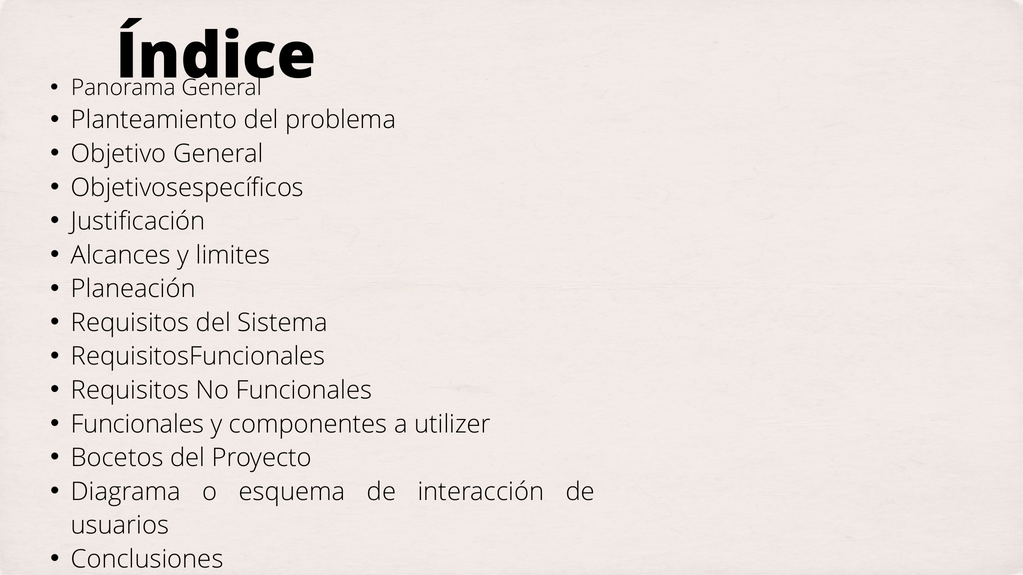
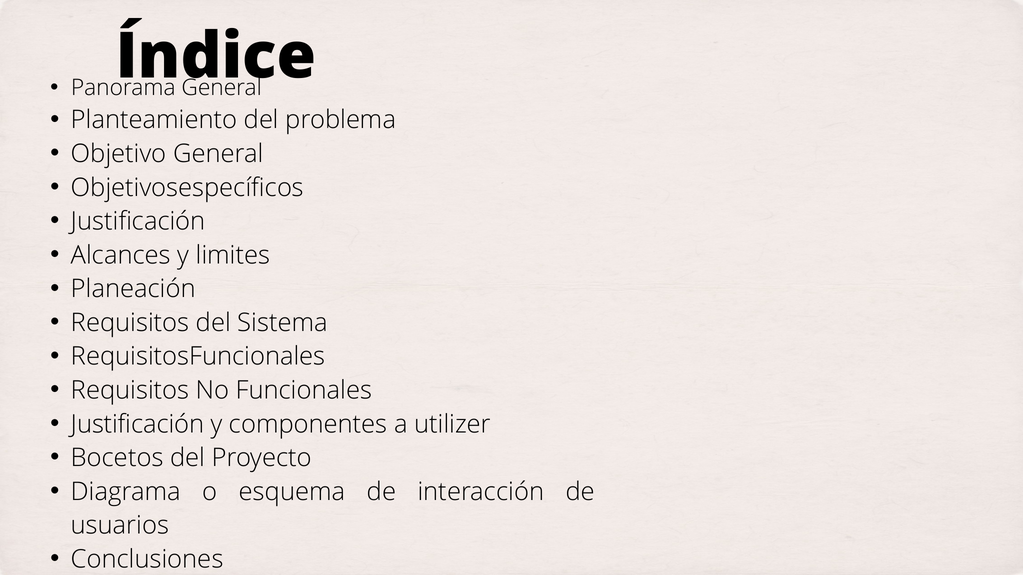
Funcionales: Funcionales -> Justificación (137, 424)
